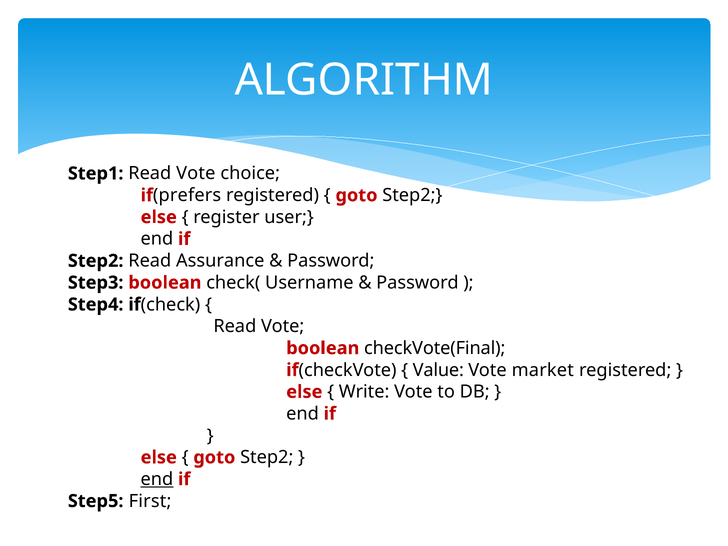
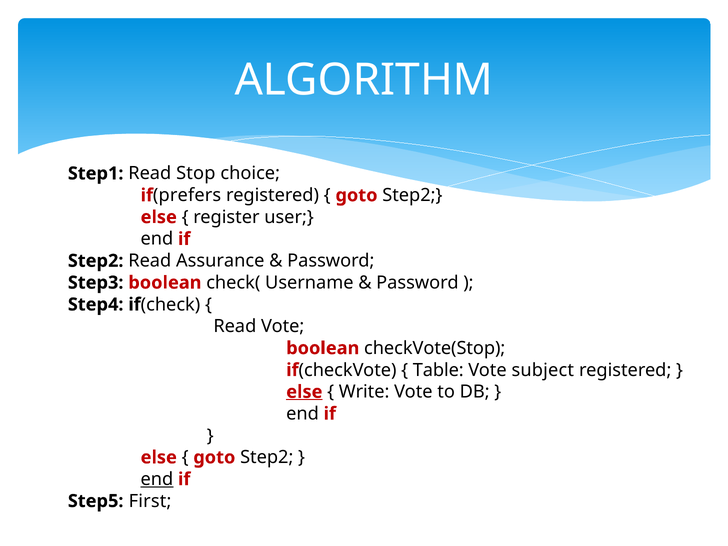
Step1 Read Vote: Vote -> Stop (196, 173)
checkVote(Final: checkVote(Final -> checkVote(Stop (435, 348)
Value: Value -> Table (438, 370)
market: market -> subject (543, 370)
else underline: none -> present (304, 392)
